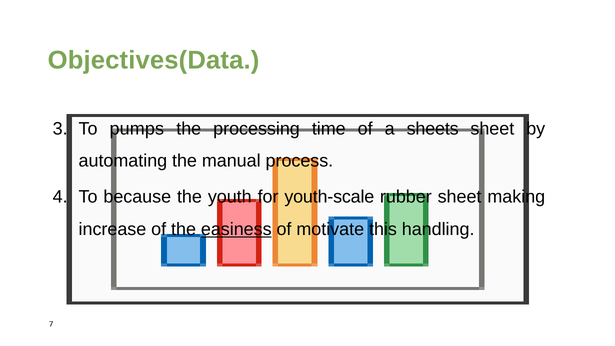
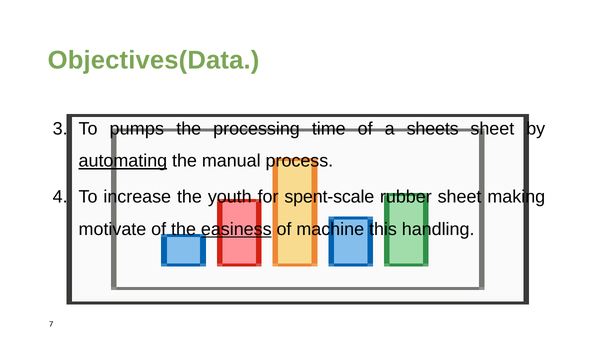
automating underline: none -> present (123, 161)
because: because -> increase (137, 197)
youth-scale: youth-scale -> spent-scale (329, 197)
increase: increase -> motivate (112, 229)
motivate: motivate -> machine (330, 229)
